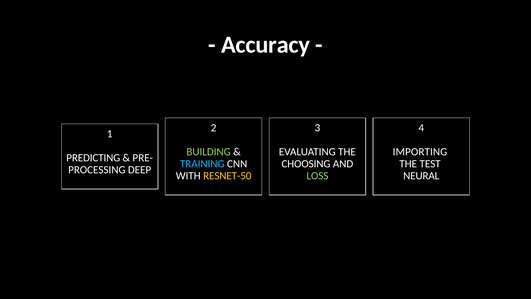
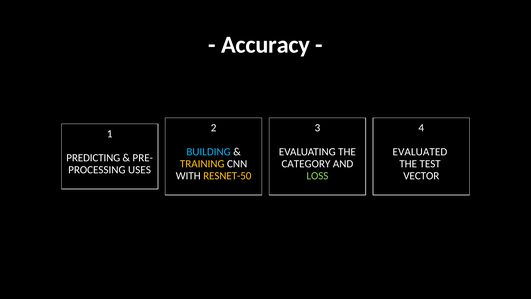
BUILDING colour: light green -> light blue (209, 152)
IMPORTING: IMPORTING -> EVALUATED (420, 152)
TRAINING colour: light blue -> yellow (202, 164)
CHOOSING: CHOOSING -> CATEGORY (306, 164)
DEEP: DEEP -> USES (139, 170)
NEURAL: NEURAL -> VECTOR (421, 175)
